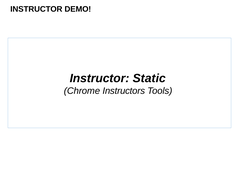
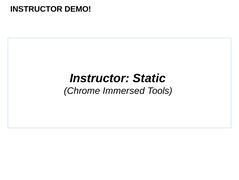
Instructors: Instructors -> Immersed (124, 90)
